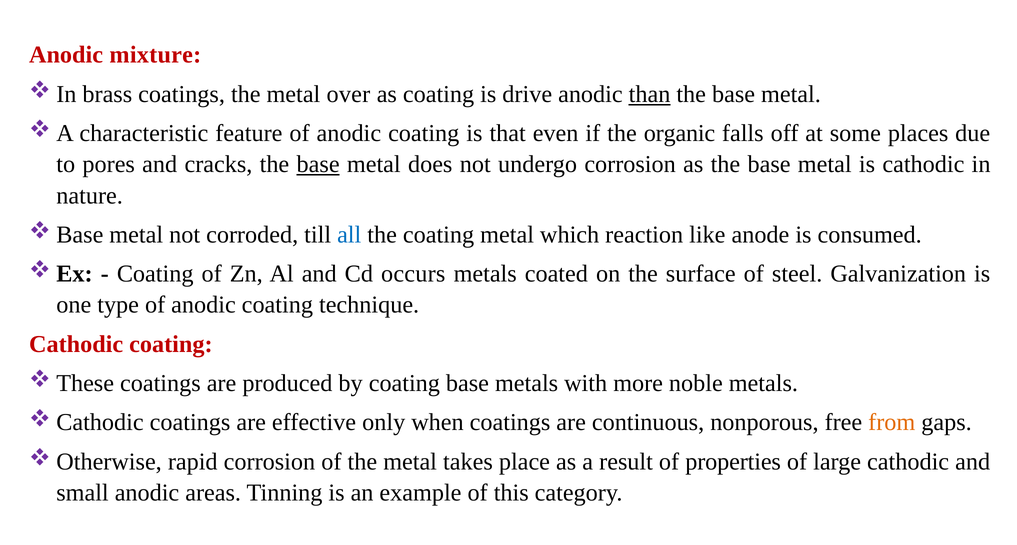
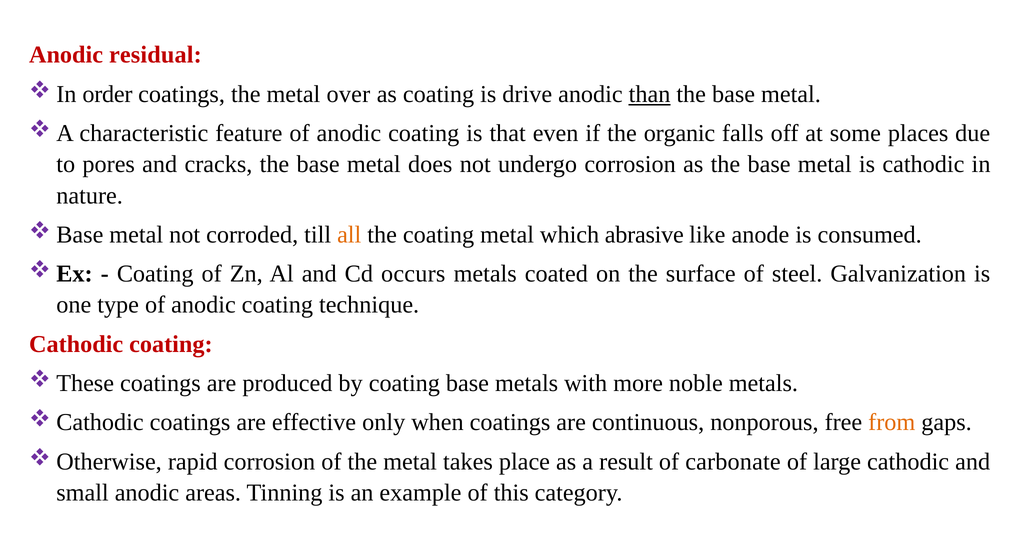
mixture: mixture -> residual (155, 55)
brass: brass -> order (107, 94)
base underline: present -> none (318, 164)
all colour: blue -> orange (349, 235)
reaction: reaction -> abrasive (644, 235)
properties: properties -> carbonate (733, 461)
